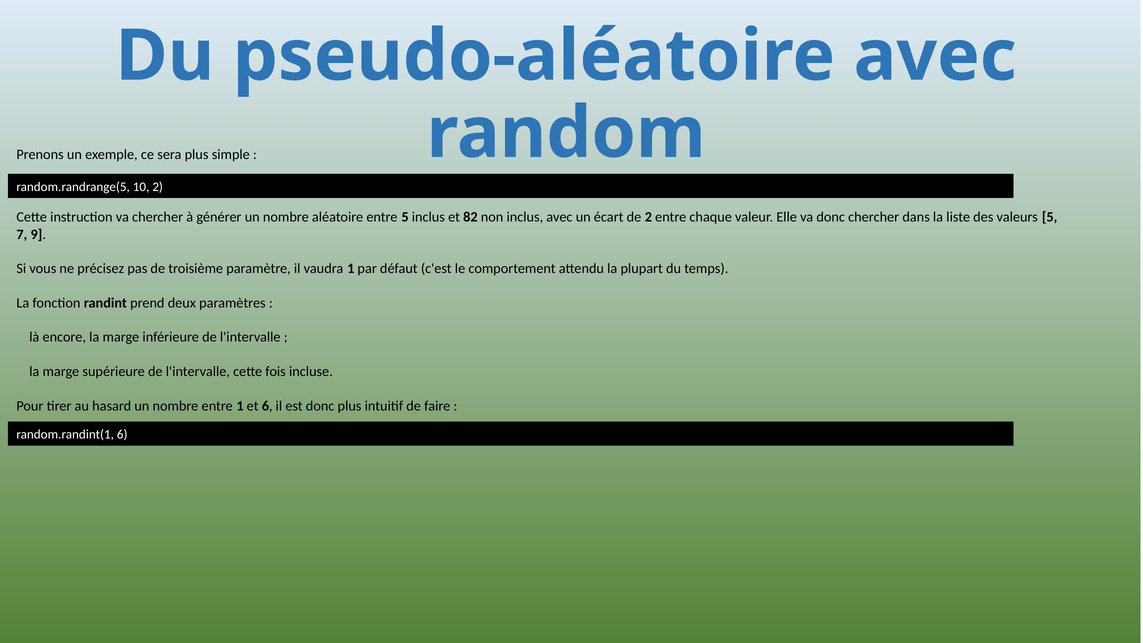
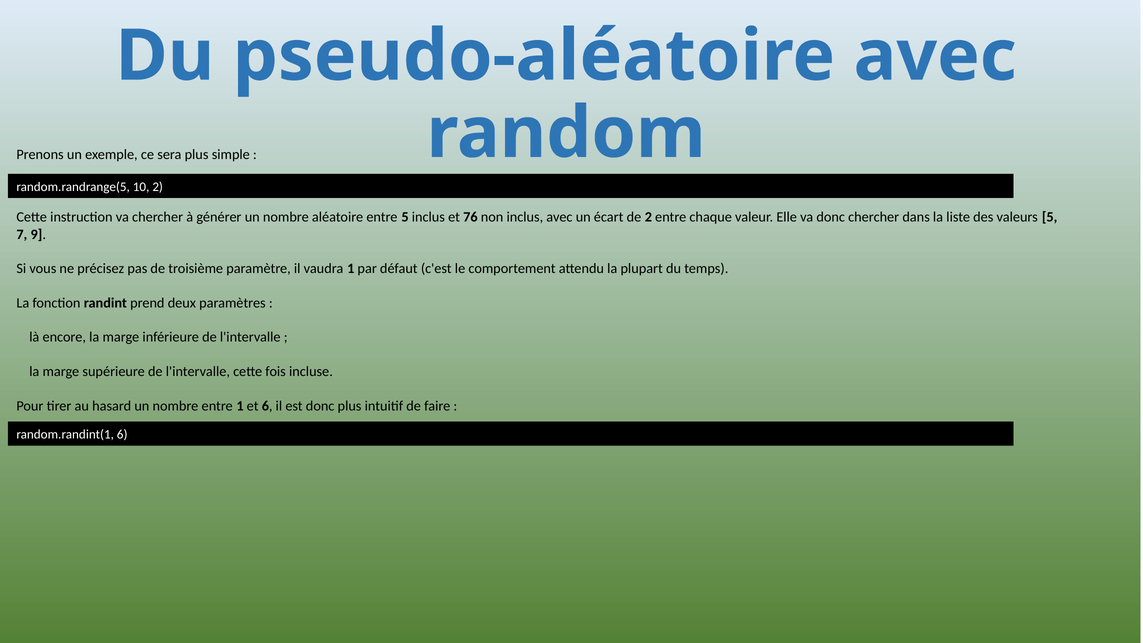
82: 82 -> 76 (470, 217)
